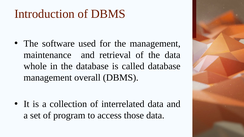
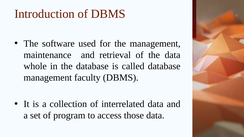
overall: overall -> faculty (87, 78)
